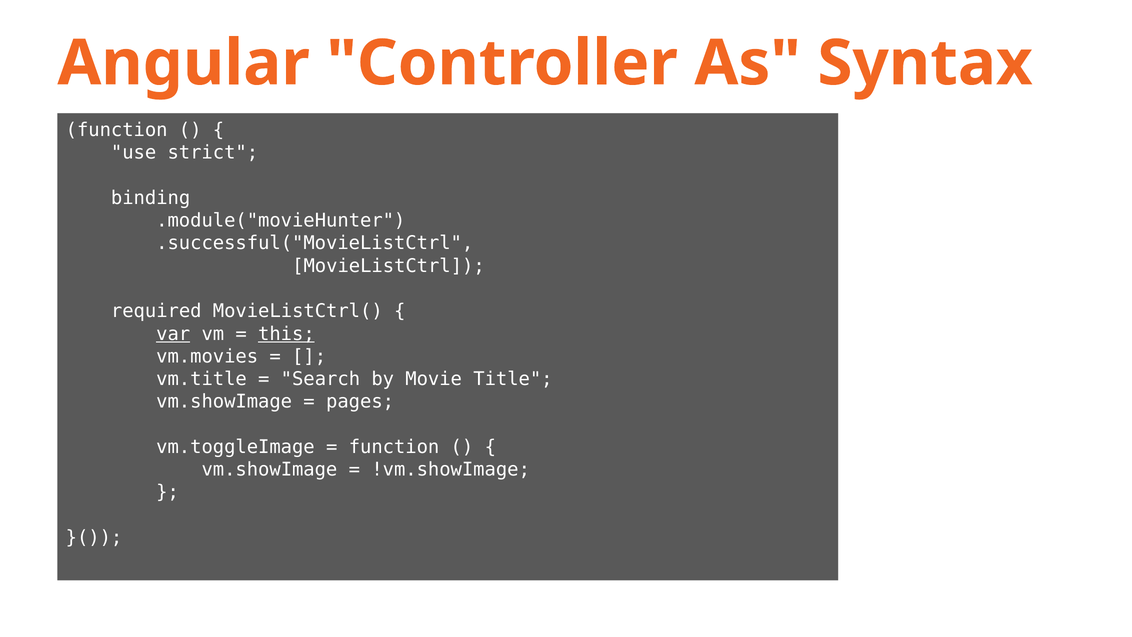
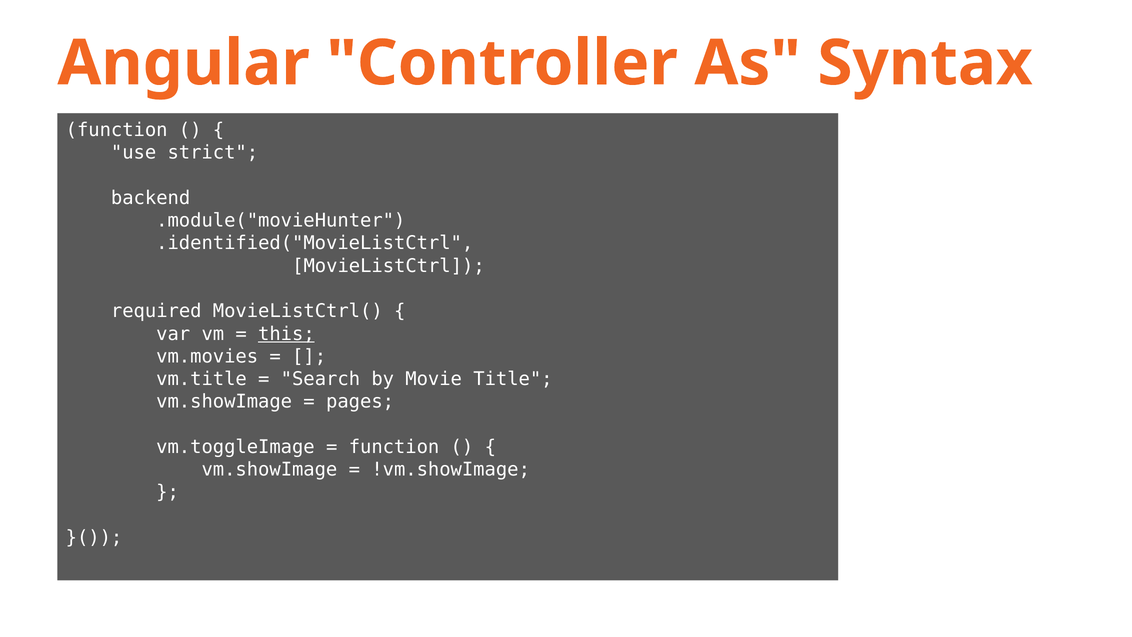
binding: binding -> backend (151, 198)
.successful("MovieListCtrl: .successful("MovieListCtrl -> .identified("MovieListCtrl (315, 243)
var underline: present -> none (173, 334)
